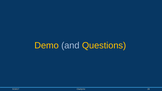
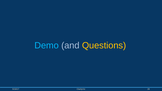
Demo colour: yellow -> light blue (47, 46)
